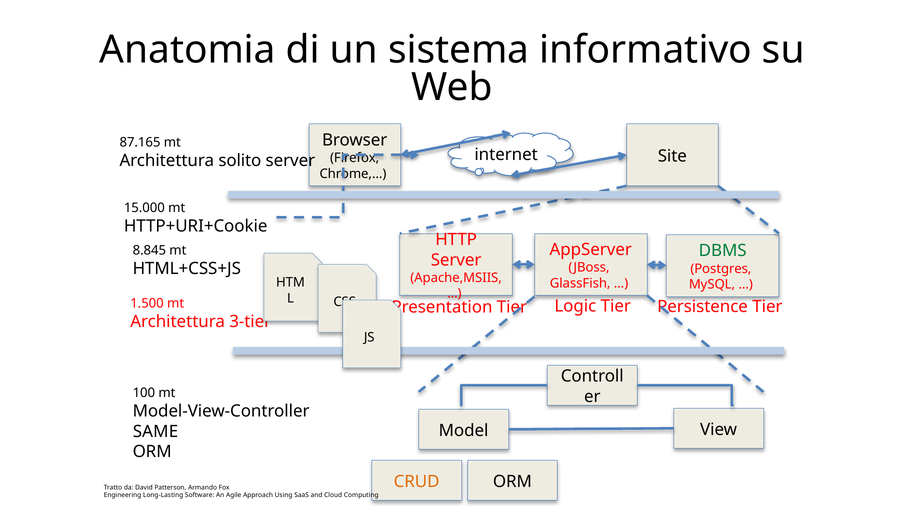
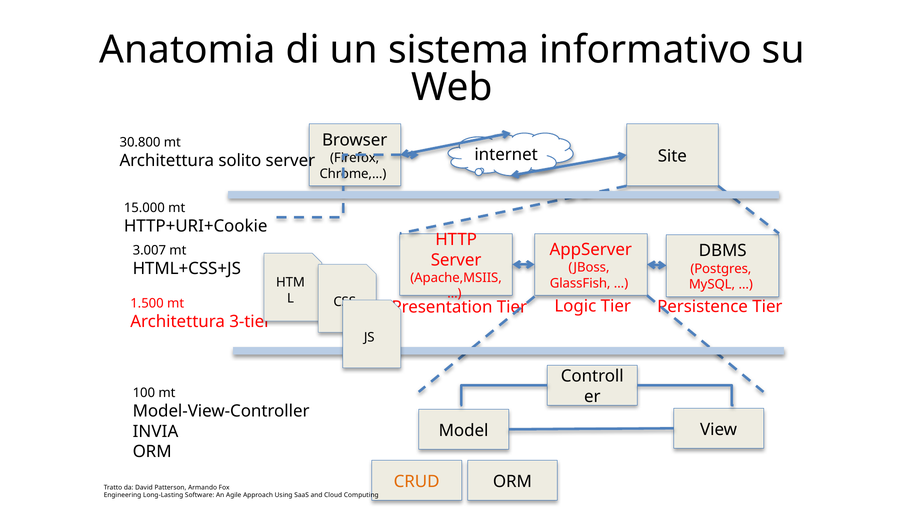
87.165: 87.165 -> 30.800 (140, 142)
DBMS colour: green -> black (723, 251)
8.845: 8.845 -> 3.007 (149, 250)
SAME: SAME -> INVIA (156, 431)
